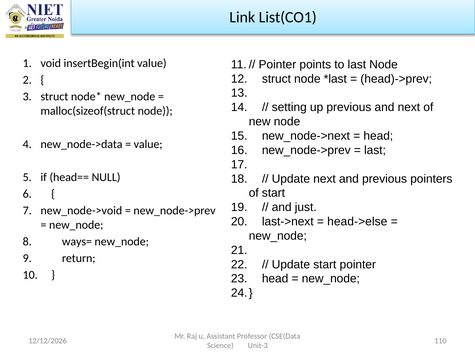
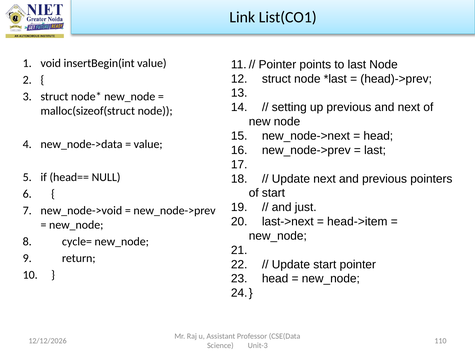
head->else: head->else -> head->item (357, 221)
ways=: ways= -> cycle= (77, 241)
